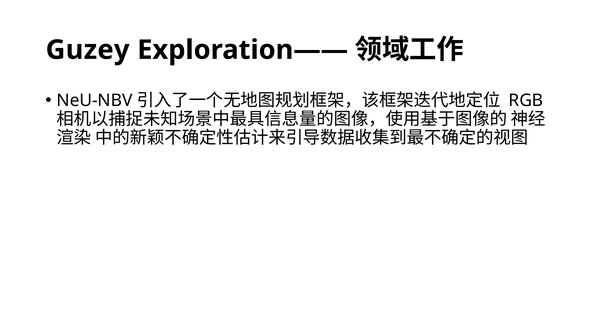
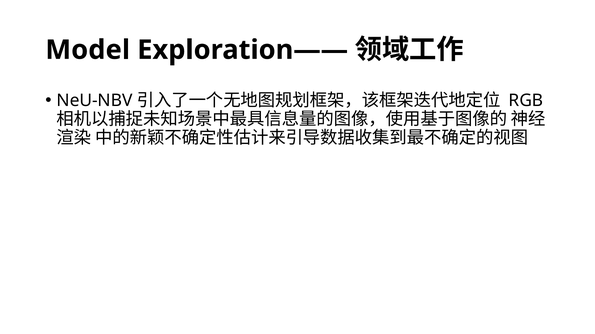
Guzey: Guzey -> Model (88, 50)
